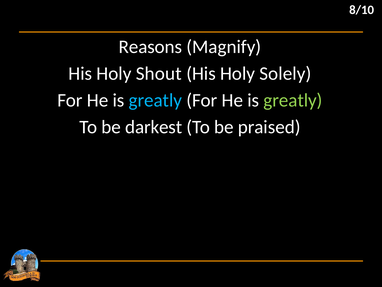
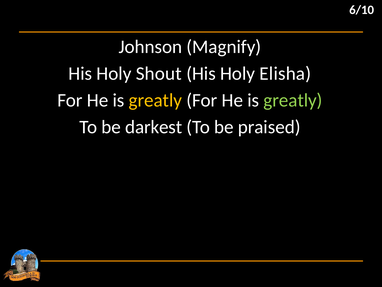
8/10: 8/10 -> 6/10 (362, 10)
Reasons: Reasons -> Johnson (150, 47)
Solely: Solely -> Elisha (285, 73)
greatly colour: light blue -> yellow (155, 100)
